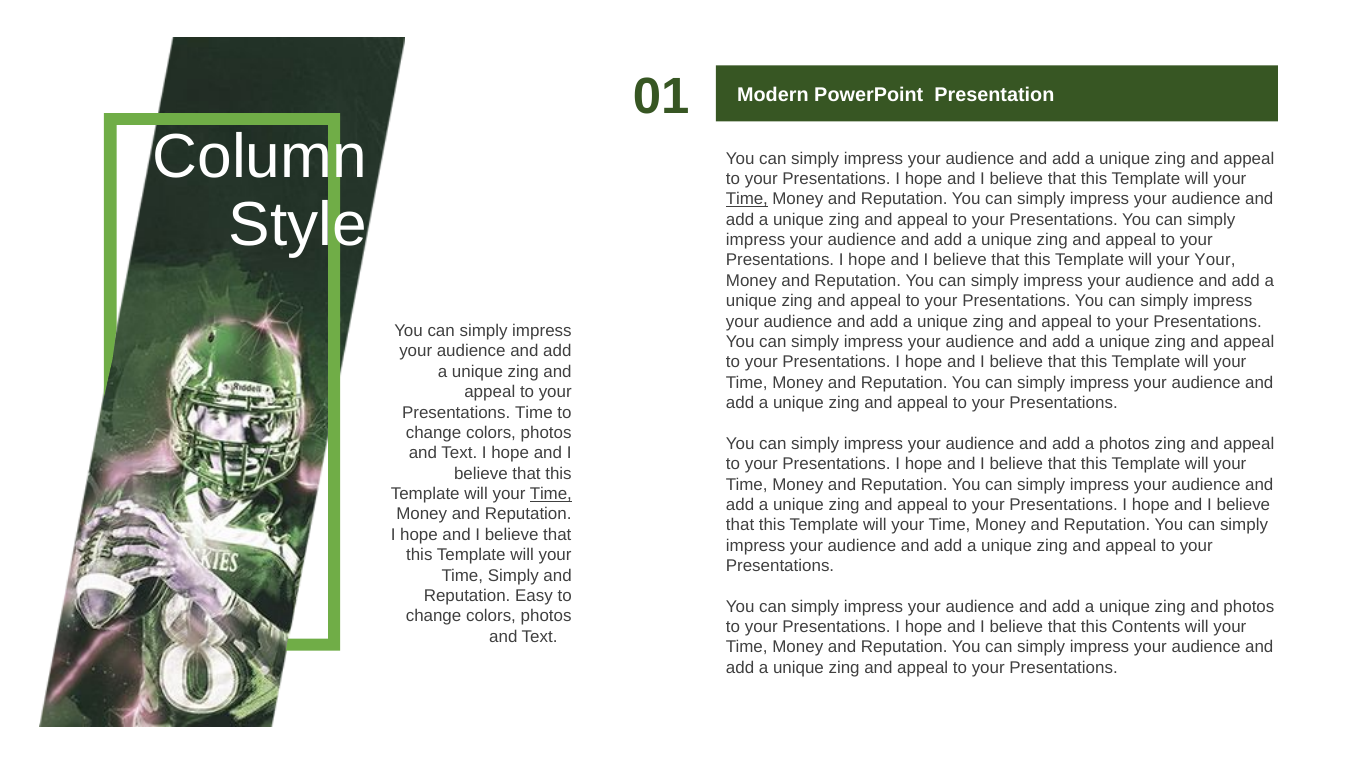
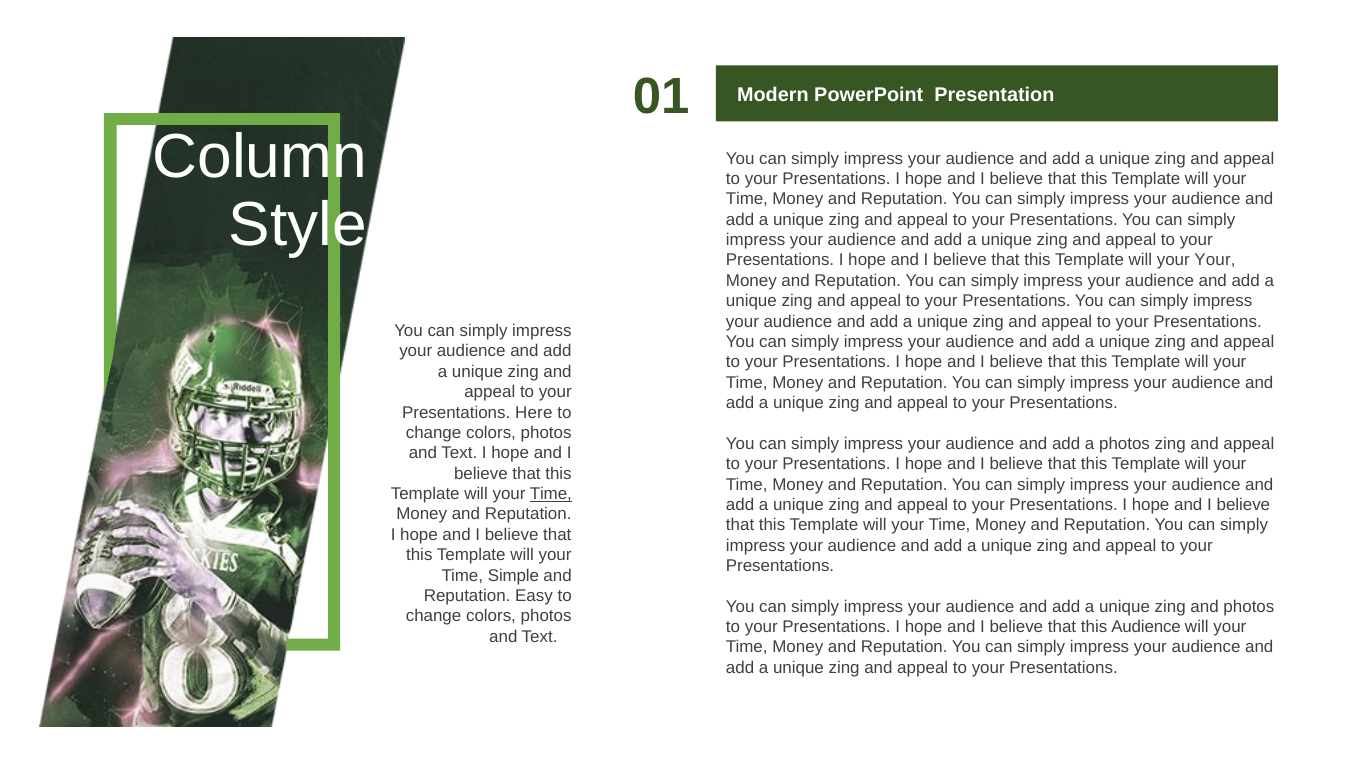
Time underline: present -> none (747, 199)
Presentations Time: Time -> Here (534, 412)
Time Simply: Simply -> Simple (513, 575)
this Contents: Contents -> Audience (1146, 627)
